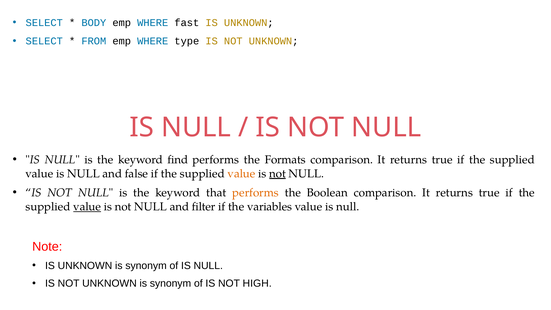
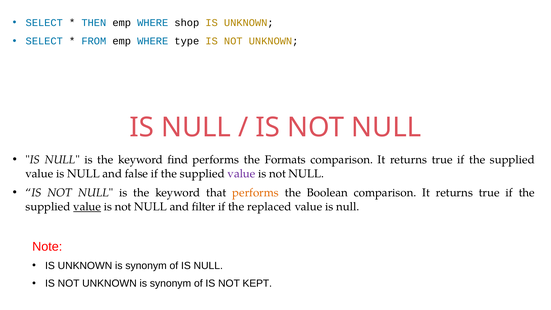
BODY: BODY -> THEN (94, 23)
fast: fast -> shop (187, 23)
value colour: orange -> purple (241, 174)
not underline: present -> none (277, 174)
variables: variables -> replaced (269, 207)
HIGH: HIGH -> KEPT (257, 283)
